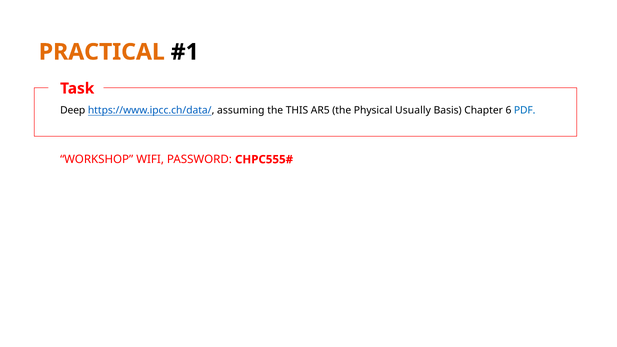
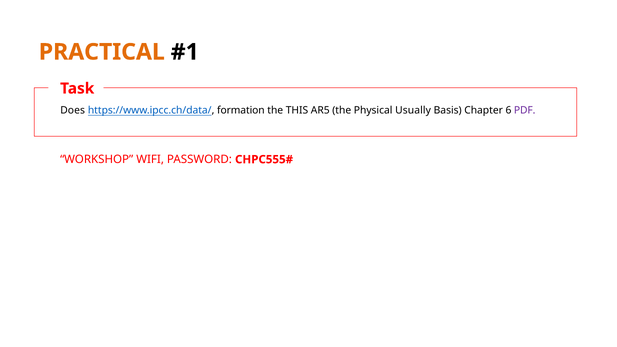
Deep: Deep -> Does (73, 111)
assuming: assuming -> formation (241, 111)
PDF colour: blue -> purple (525, 111)
